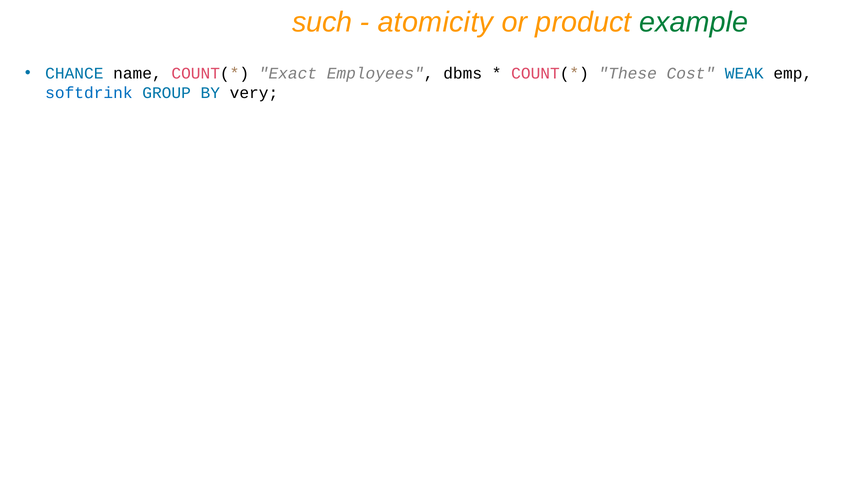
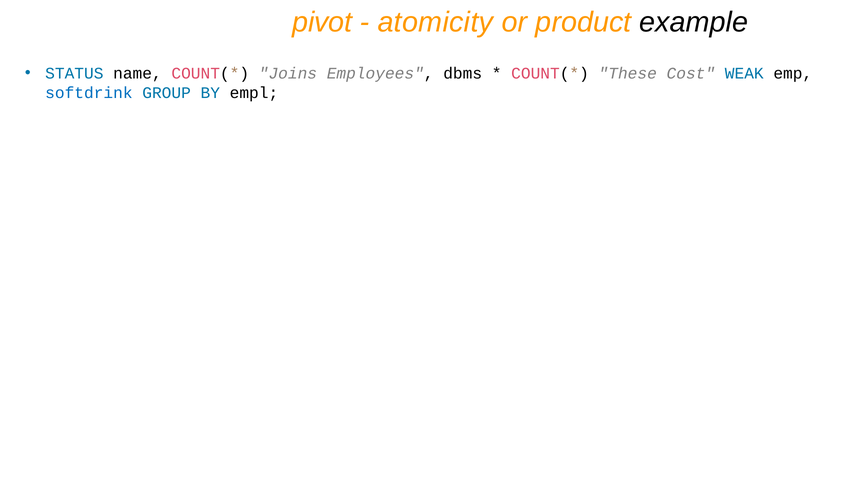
such: such -> pivot (322, 22)
example colour: green -> black (694, 22)
CHANCE: CHANCE -> STATUS (74, 73)
Exact: Exact -> Joins (288, 73)
very: very -> empl (254, 93)
